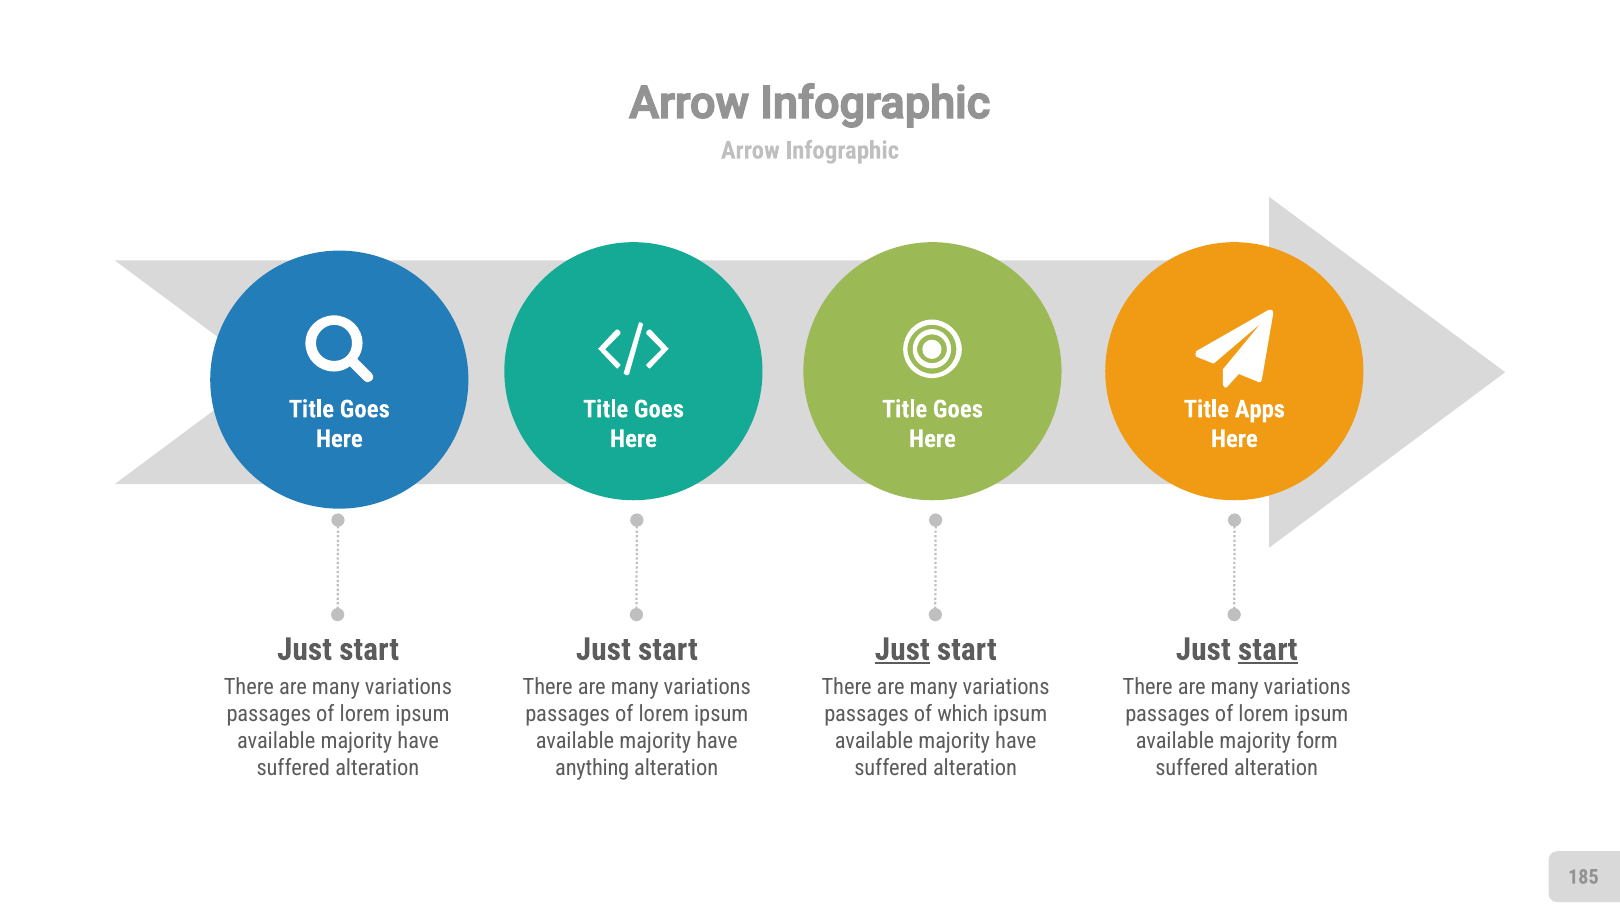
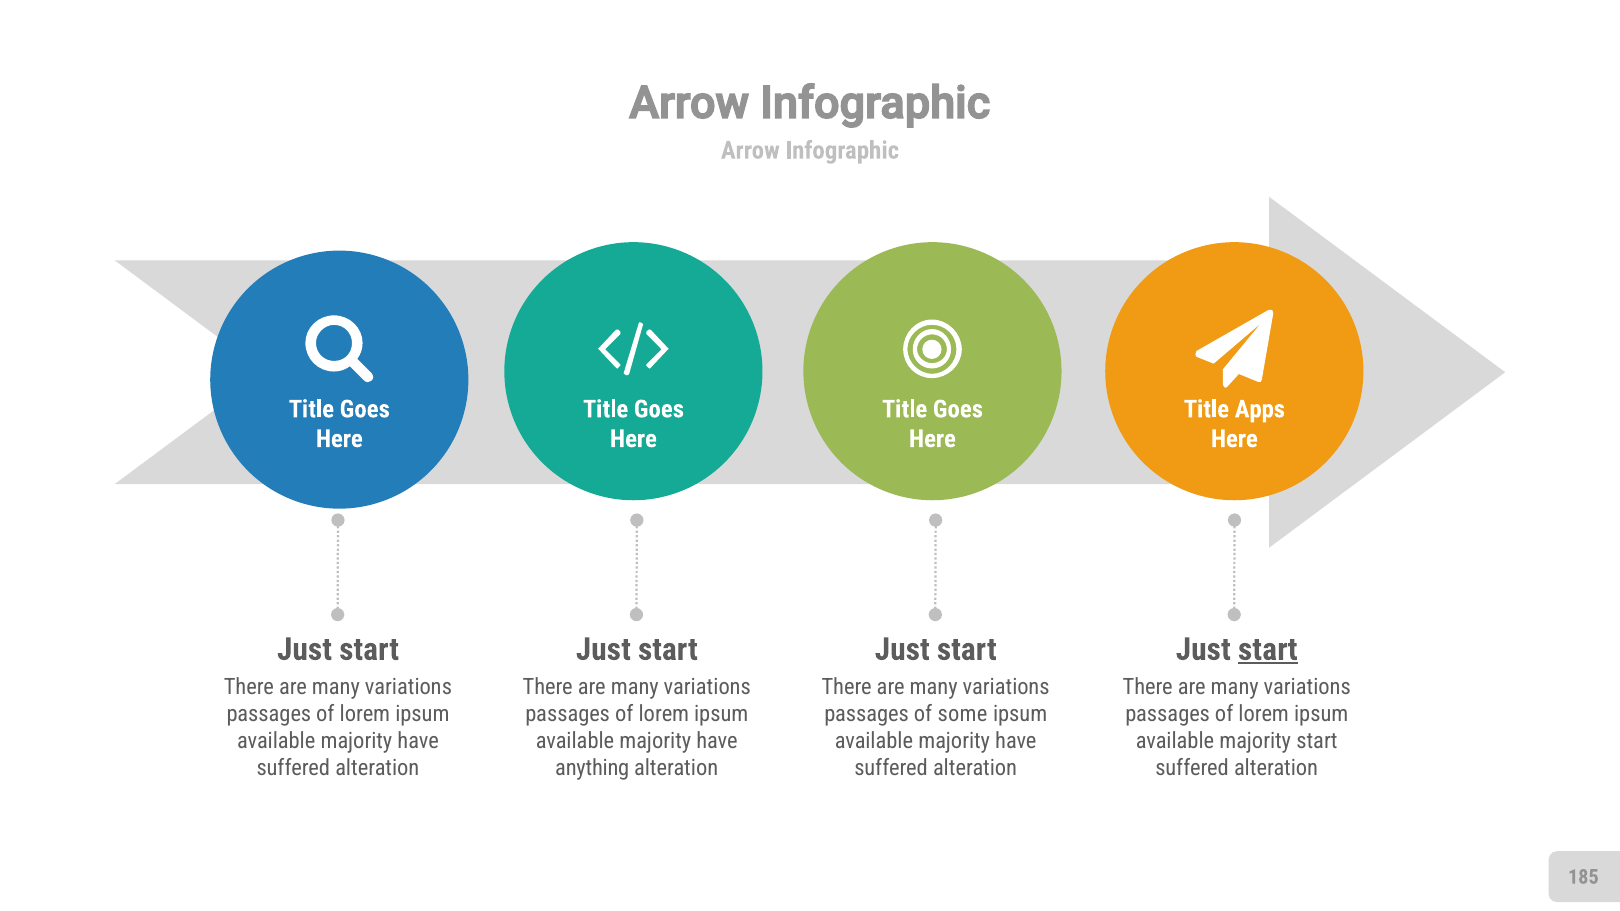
Just underline: present -> none (902, 650)
which: which -> some (963, 715)
majority form: form -> start (1317, 742)
